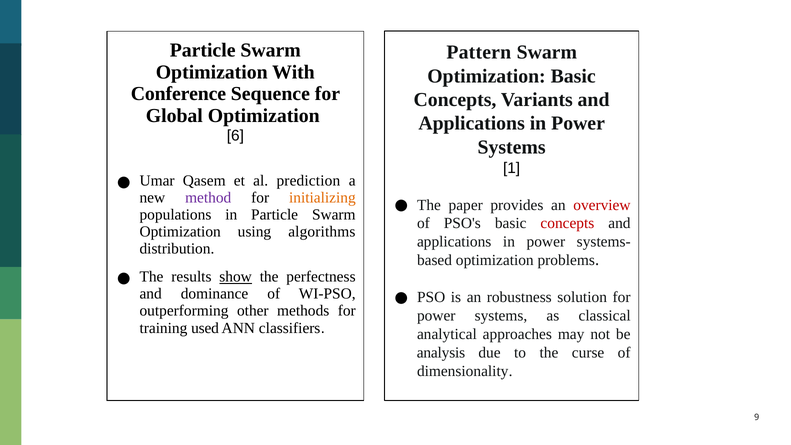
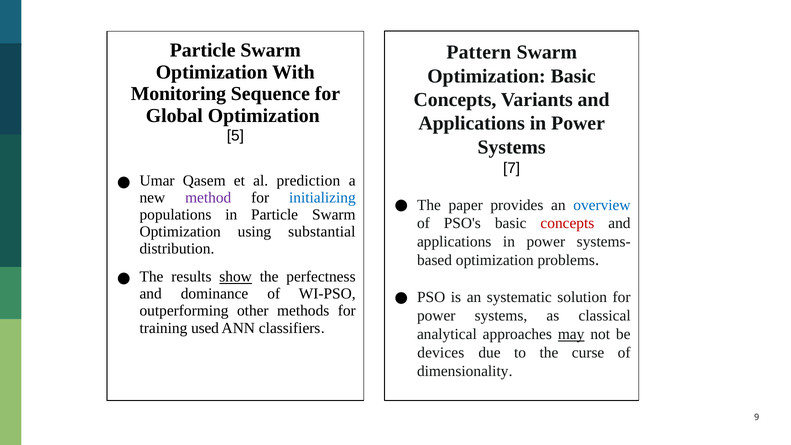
Conference: Conference -> Monitoring (178, 94)
6: 6 -> 5 (235, 135)
1: 1 -> 7 (512, 168)
initializing colour: orange -> blue (322, 198)
overview colour: red -> blue (602, 205)
algorithms: algorithms -> substantial (322, 232)
robustness: robustness -> systematic (519, 297)
may underline: none -> present (571, 334)
analysis: analysis -> devices (441, 353)
